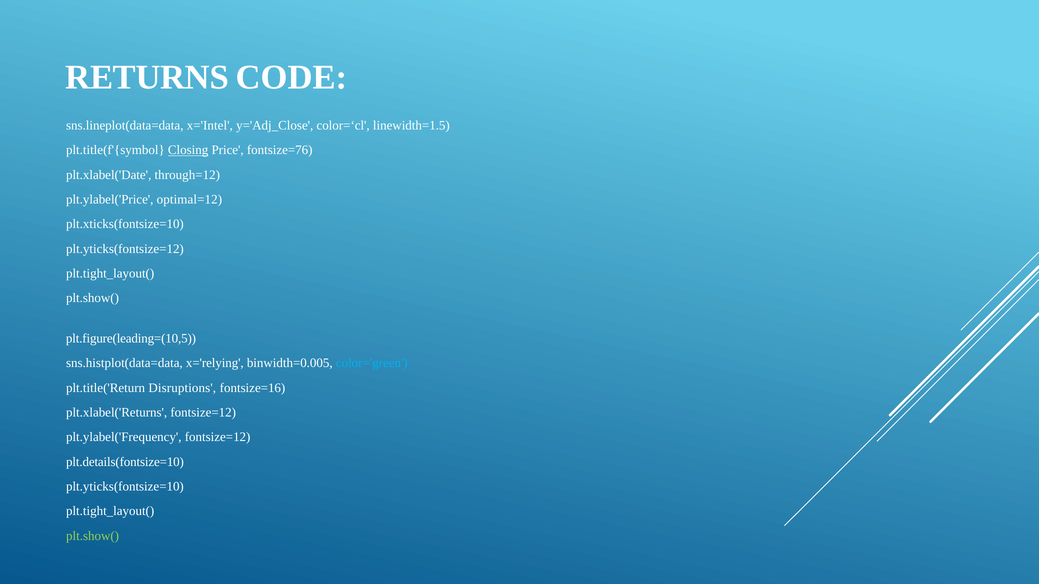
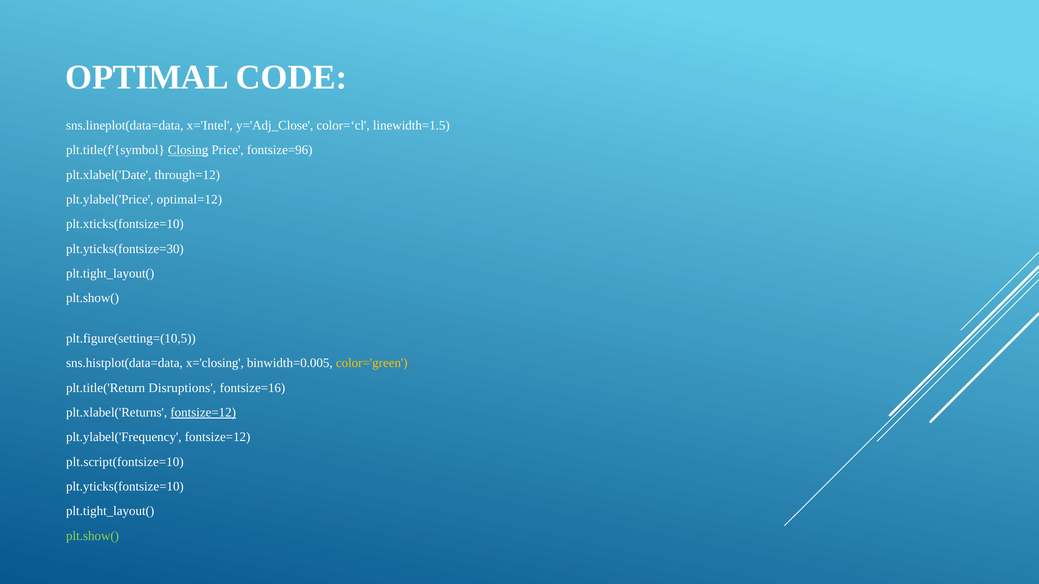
RETURNS: RETURNS -> OPTIMAL (147, 77)
fontsize=76: fontsize=76 -> fontsize=96 (280, 150)
plt.yticks(fontsize=12: plt.yticks(fontsize=12 -> plt.yticks(fontsize=30 (125, 249)
plt.figure(leading=(10,5: plt.figure(leading=(10,5 -> plt.figure(setting=(10,5 (131, 339)
x='relying: x='relying -> x='closing (215, 363)
color='green colour: light blue -> yellow (372, 363)
fontsize=12 underline: none -> present (203, 413)
plt.details(fontsize=10: plt.details(fontsize=10 -> plt.script(fontsize=10 (125, 462)
